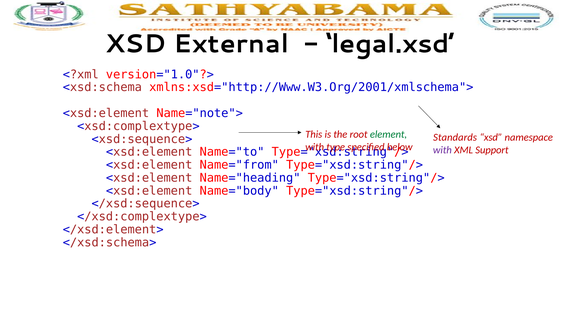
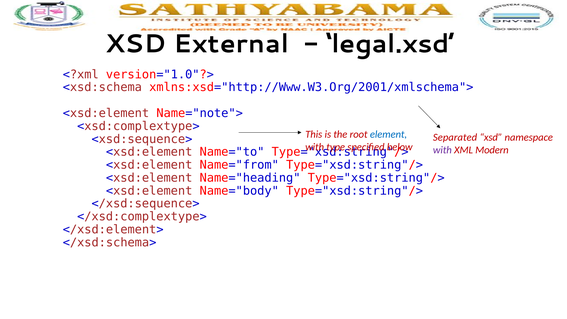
element colour: green -> blue (389, 134)
Standards: Standards -> Separated (455, 137)
Support: Support -> Modern (492, 150)
